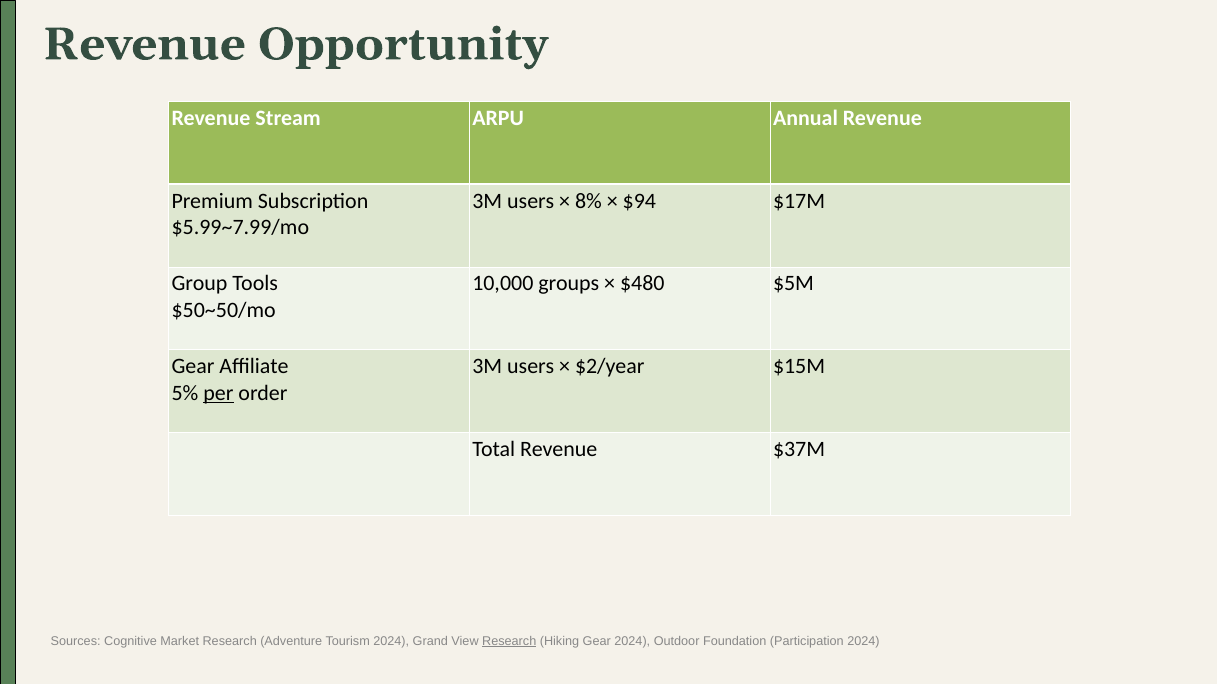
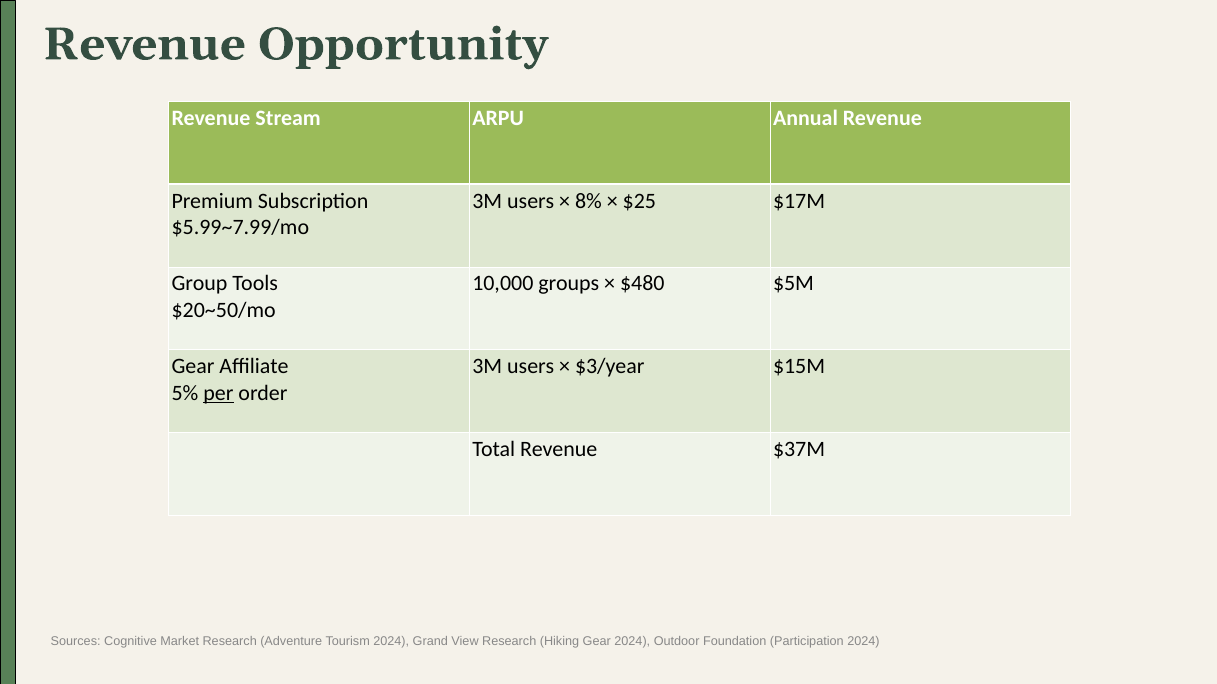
$94: $94 -> $25 (639, 201)
$50~50/mo: $50~50/mo -> $20~50/mo (224, 311)
$2/year: $2/year -> $3/year (610, 367)
Research underline: present -> none (509, 642)
